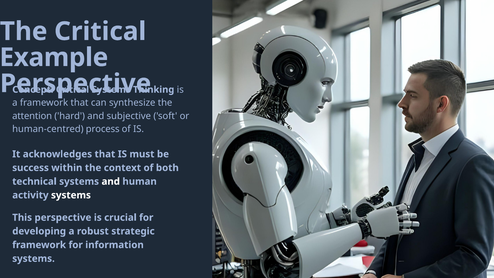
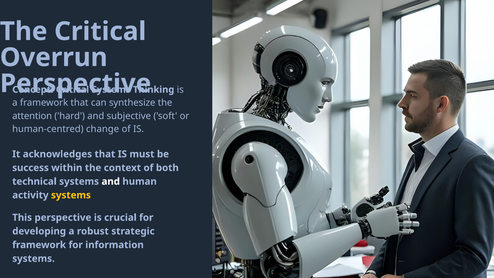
Example: Example -> Overrun (54, 57)
process: process -> change (103, 129)
systems colour: white -> yellow (71, 195)
